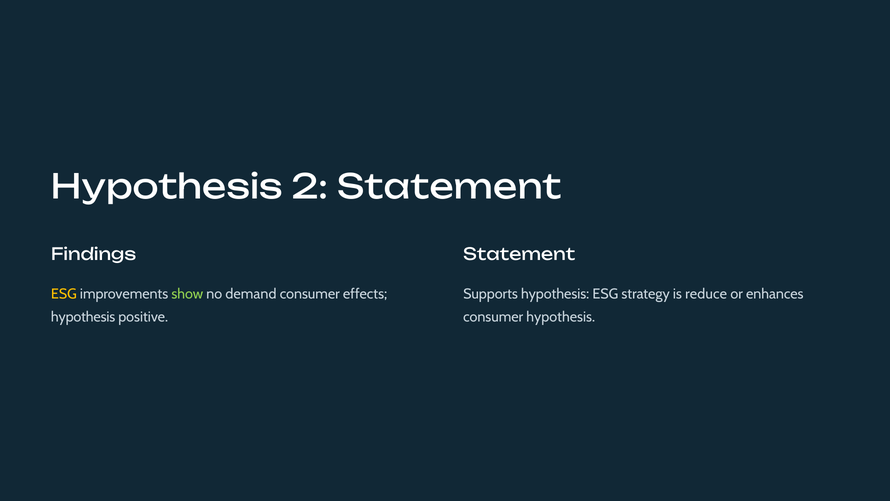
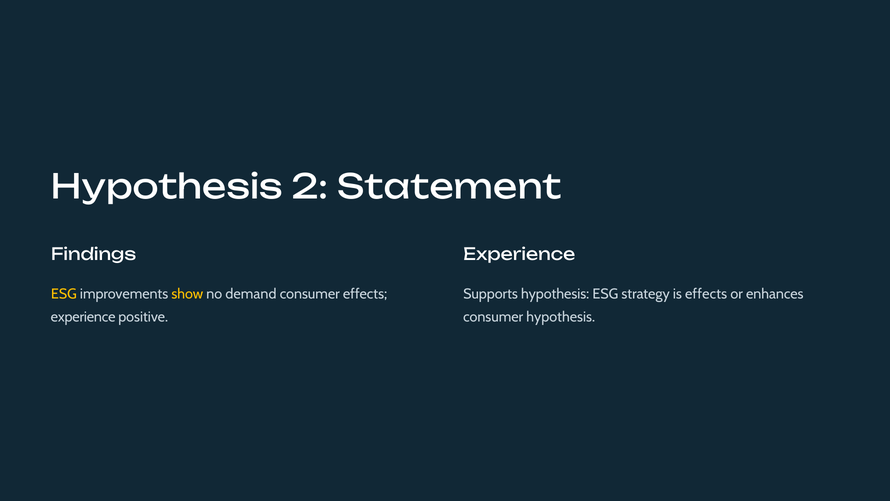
Statement: Statement -> Experience (519, 254)
show colour: light green -> yellow (187, 294)
is reduce: reduce -> effects (706, 294)
hypothesis: hypothesis -> experience (83, 317)
